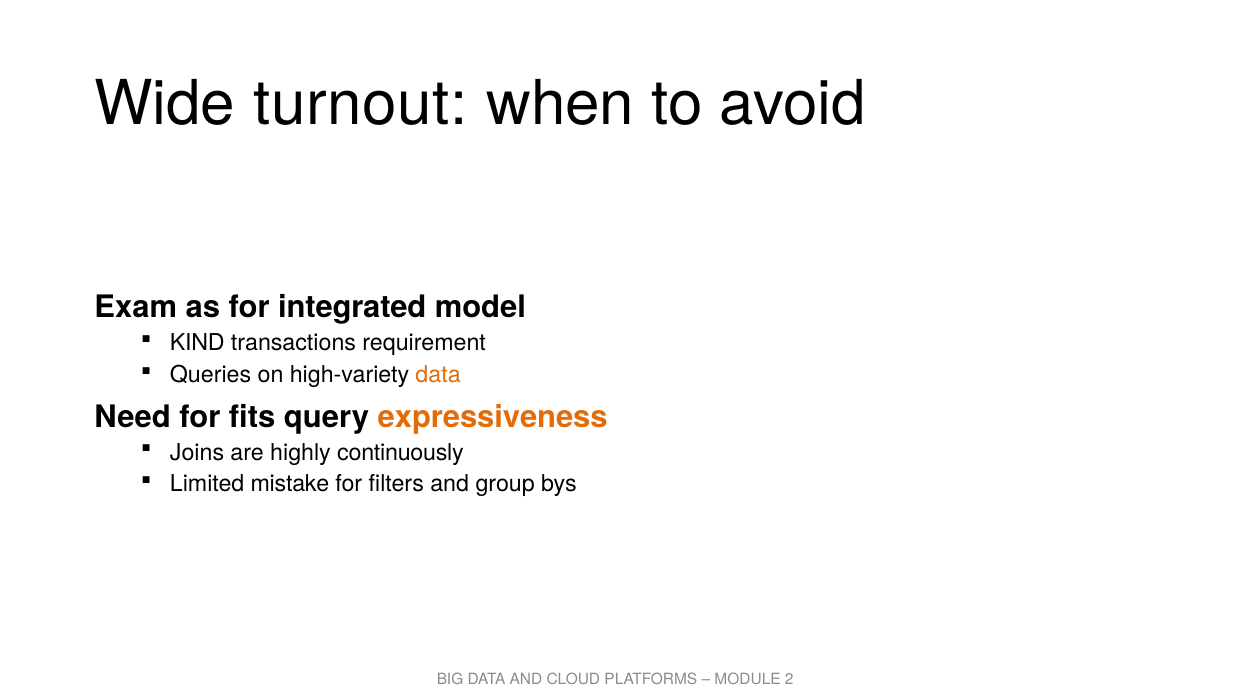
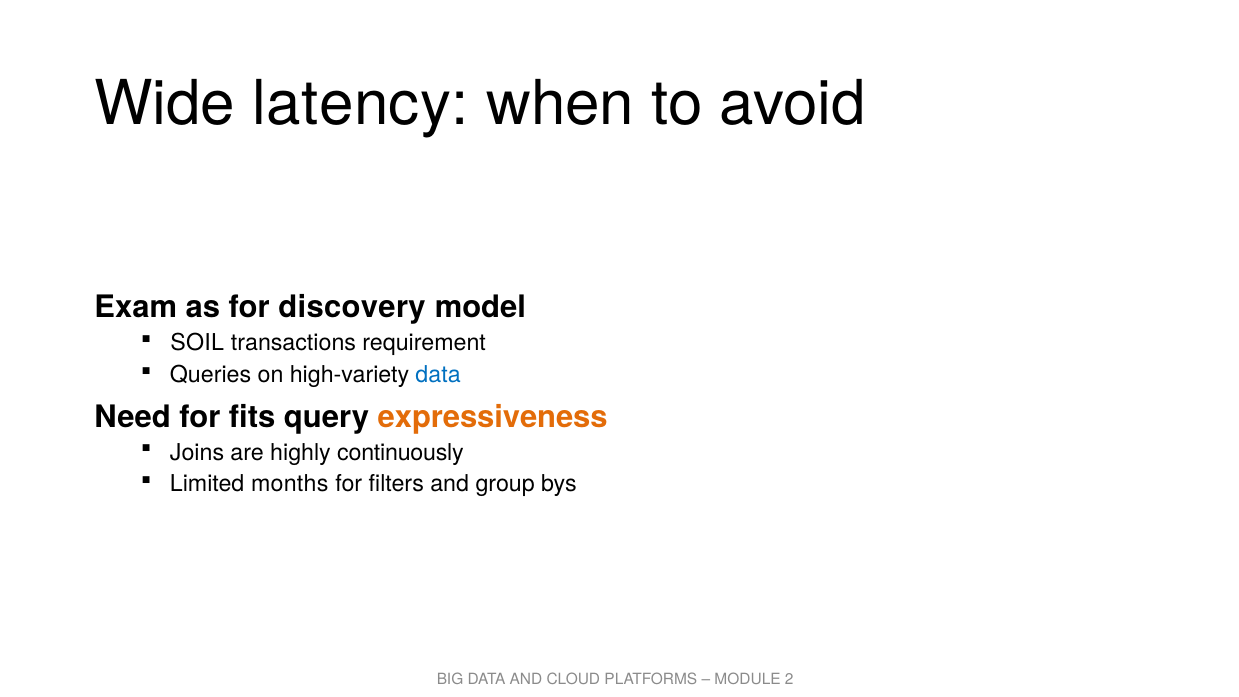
turnout: turnout -> latency (361, 104)
integrated: integrated -> discovery (352, 307)
KIND: KIND -> SOIL (197, 343)
data colour: orange -> blue (438, 375)
mistake: mistake -> months (290, 484)
